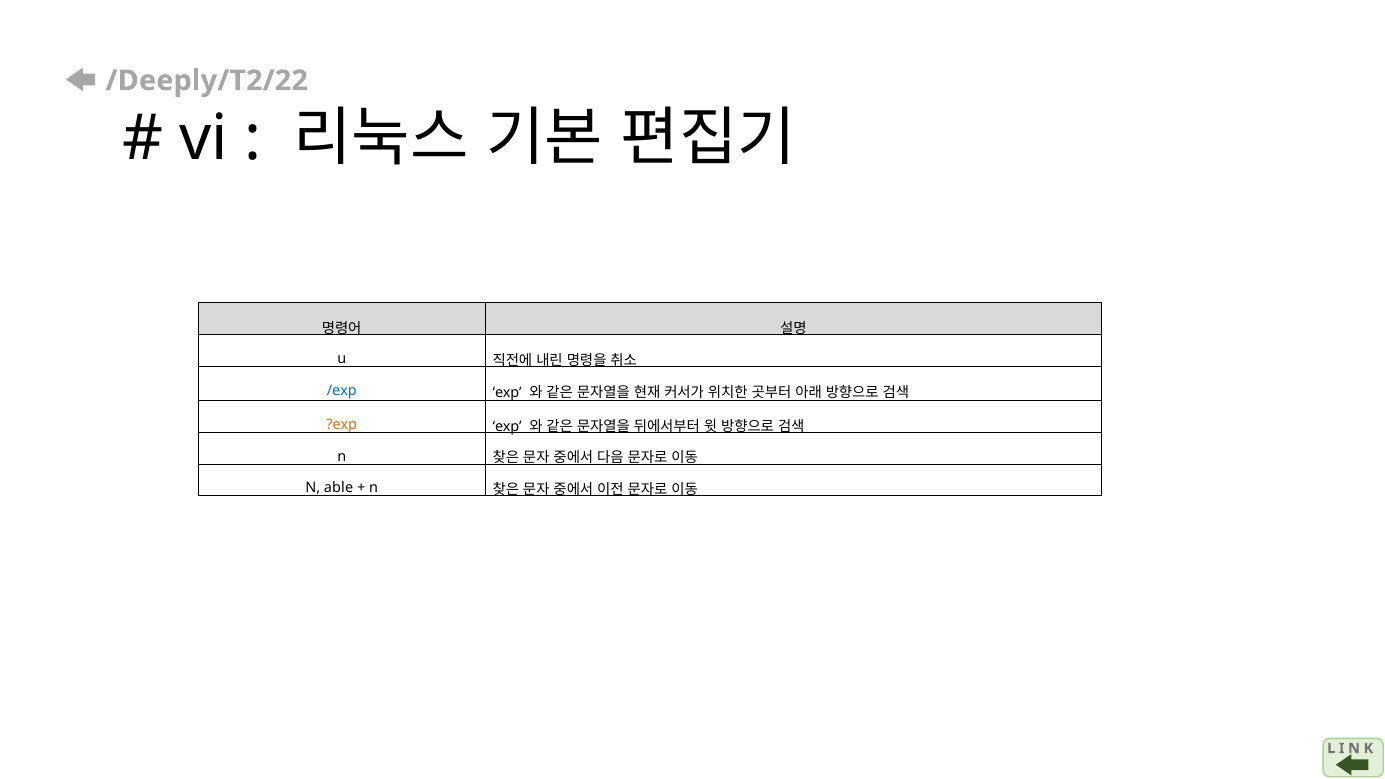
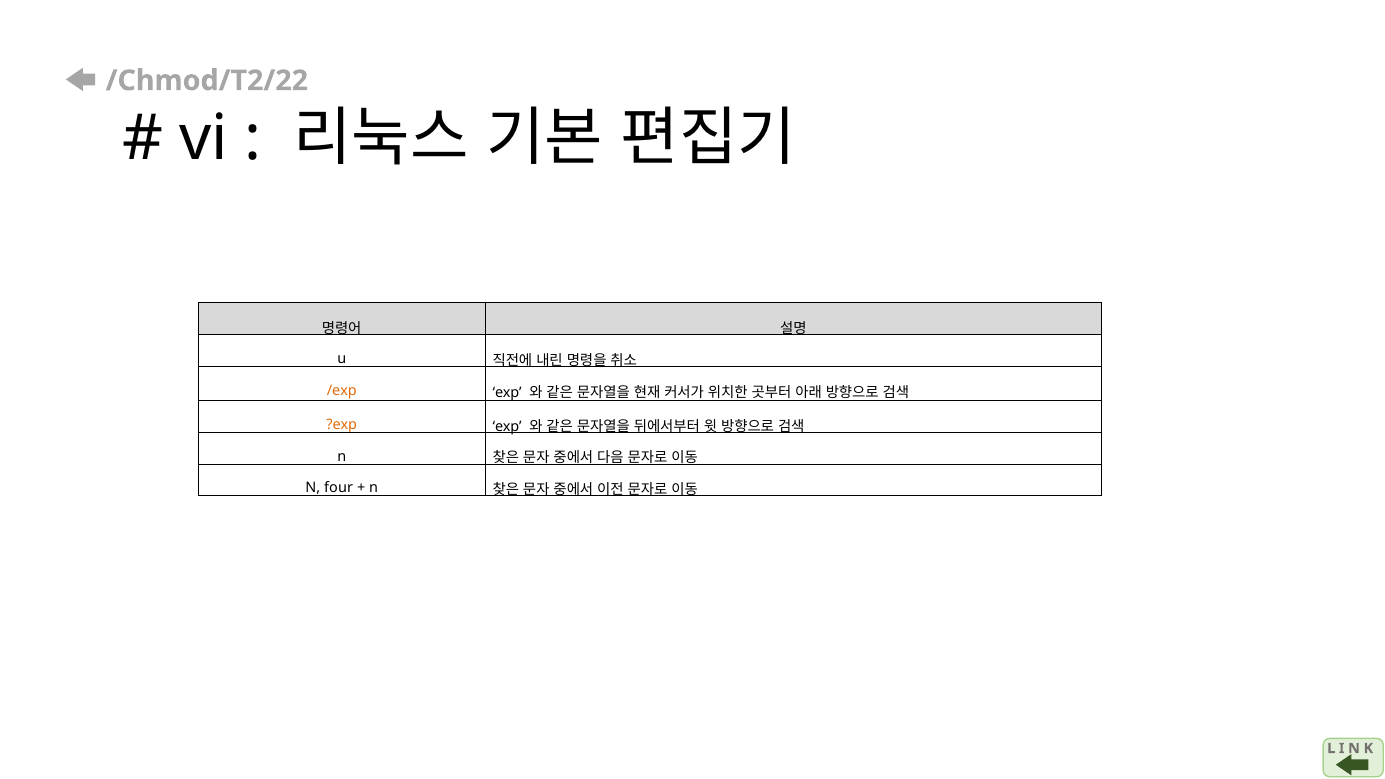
/Deeply/T2/22: /Deeply/T2/22 -> /Chmod/T2/22 (207, 81)
/exp colour: blue -> orange (342, 390)
able: able -> four (339, 488)
